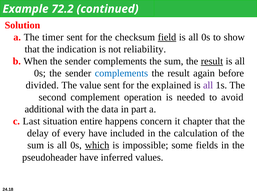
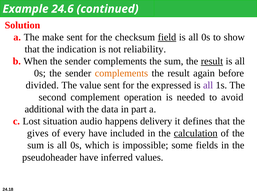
72.2: 72.2 -> 24.6 (63, 9)
timer: timer -> make (53, 37)
complements colour: blue -> orange (121, 73)
explained: explained -> expressed (171, 85)
Last: Last -> Lost (31, 121)
entire: entire -> audio (91, 121)
concern: concern -> delivery (156, 121)
chapter: chapter -> defines (198, 121)
delay: delay -> gives (38, 133)
calculation underline: none -> present (196, 133)
which underline: present -> none (97, 145)
